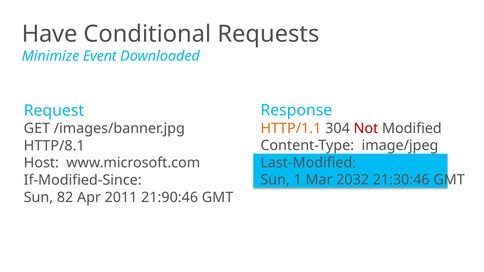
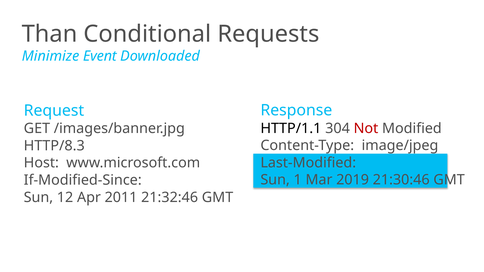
Have: Have -> Than (50, 34)
HTTP/1.1 colour: orange -> black (291, 128)
HTTP/8.1: HTTP/8.1 -> HTTP/8.3 (54, 146)
2032: 2032 -> 2019 (353, 180)
82: 82 -> 12 (65, 197)
21:90:46: 21:90:46 -> 21:32:46 (170, 197)
